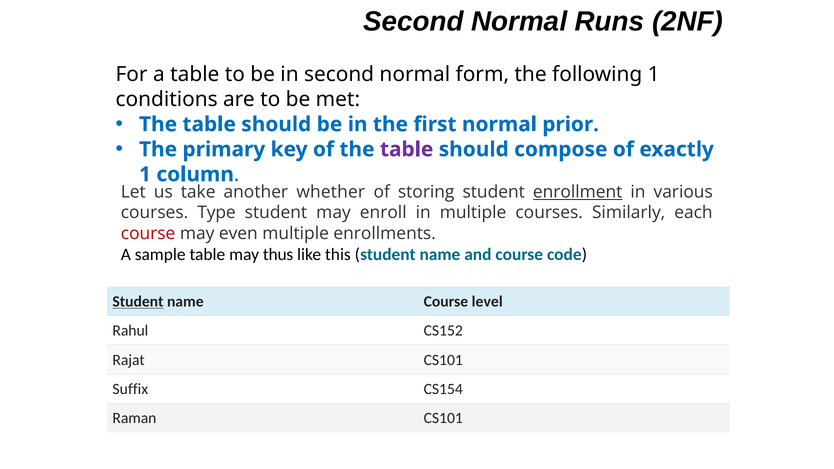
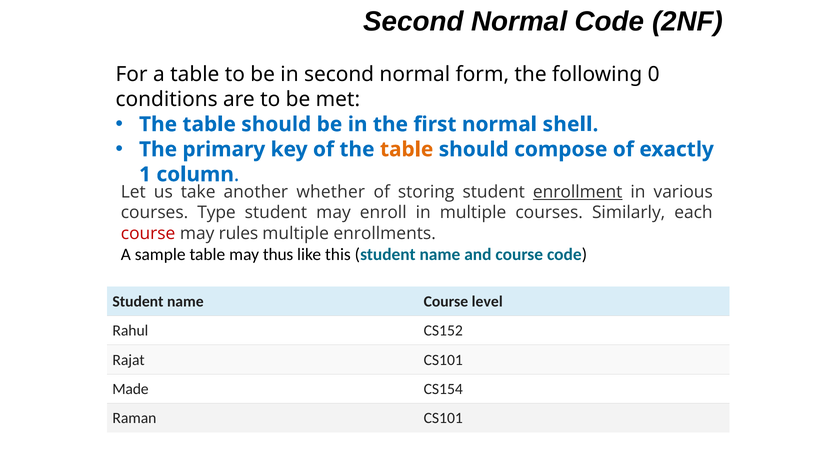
Normal Runs: Runs -> Code (610, 22)
following 1: 1 -> 0 (654, 74)
prior: prior -> shell (571, 124)
table colour: purple -> orange (407, 149)
even: even -> rules (238, 234)
Student underline: present -> none (138, 302)
Suffix: Suffix -> Made (130, 389)
